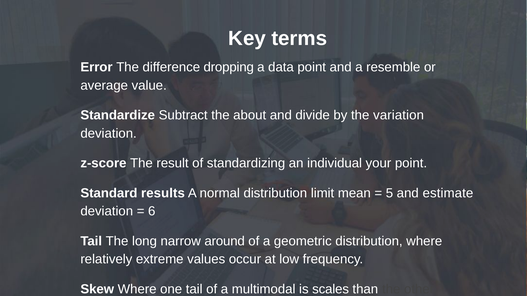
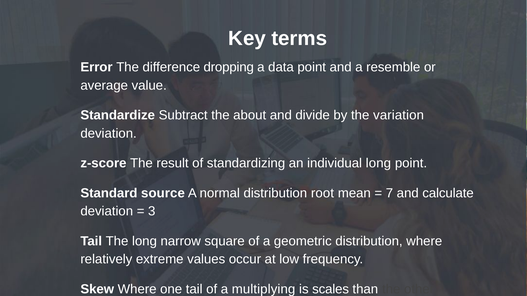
individual your: your -> long (378, 163)
results: results -> source (163, 193)
limit: limit -> root (322, 193)
5: 5 -> 7 (389, 193)
estimate: estimate -> calculate (448, 193)
6: 6 -> 3 (152, 212)
around: around -> square (225, 241)
multimodal: multimodal -> multiplying (264, 289)
